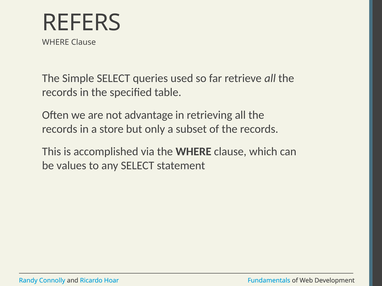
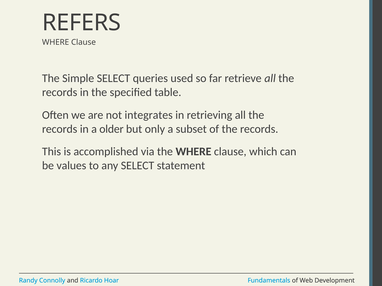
advantage: advantage -> integrates (149, 115)
store: store -> older (111, 129)
